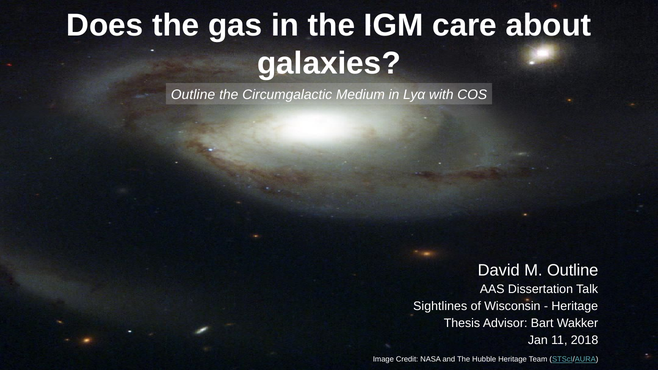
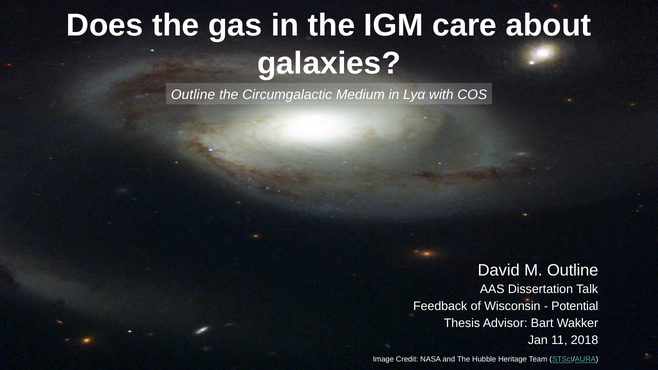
Sightlines: Sightlines -> Feedback (440, 306)
Heritage: Heritage -> Potential (575, 306)
